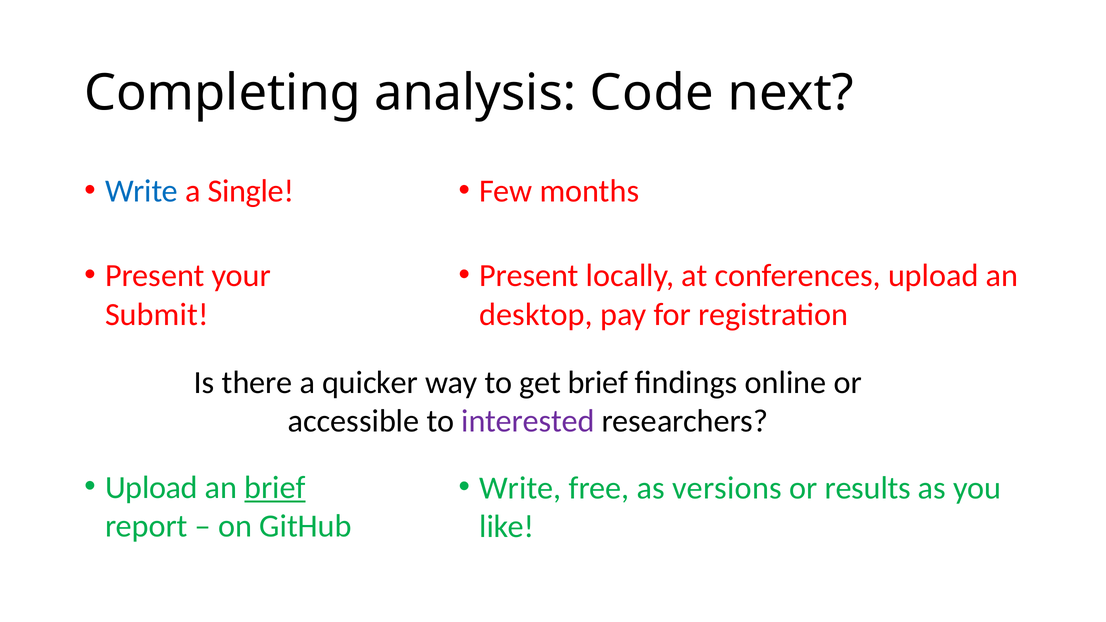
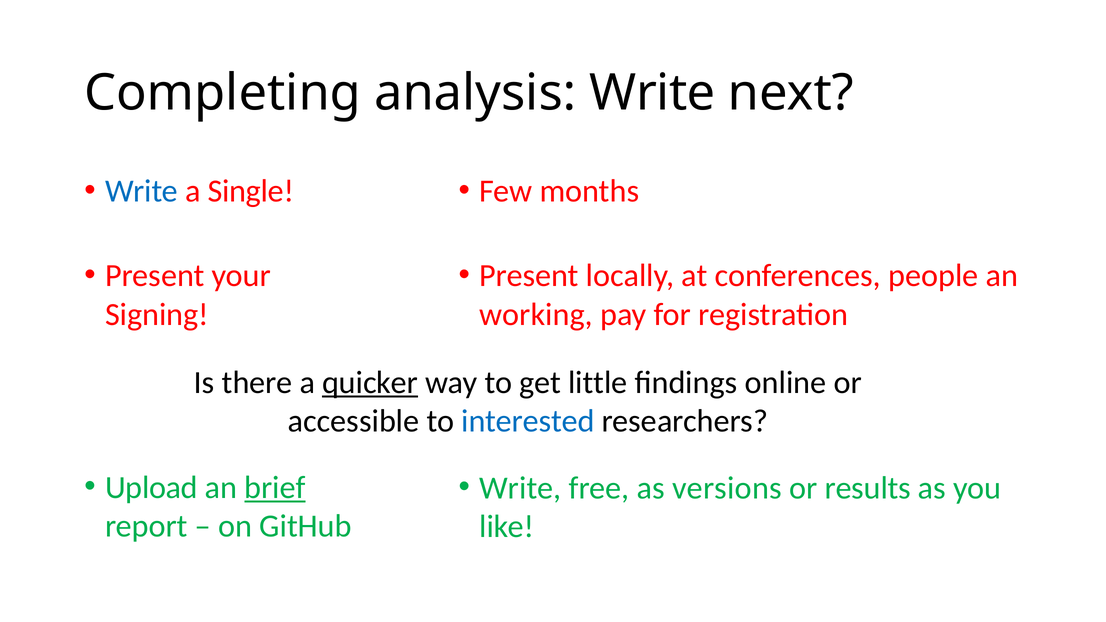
analysis Code: Code -> Write (652, 93)
conferences upload: upload -> people (933, 276)
Submit: Submit -> Signing (157, 315)
desktop: desktop -> working (536, 315)
quicker underline: none -> present (370, 383)
get brief: brief -> little (598, 383)
interested colour: purple -> blue (528, 421)
